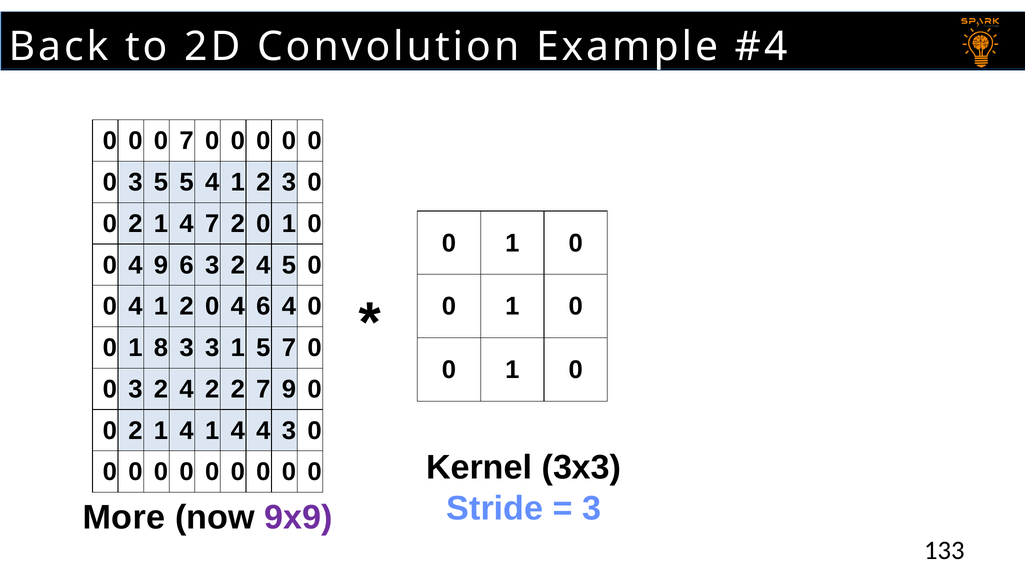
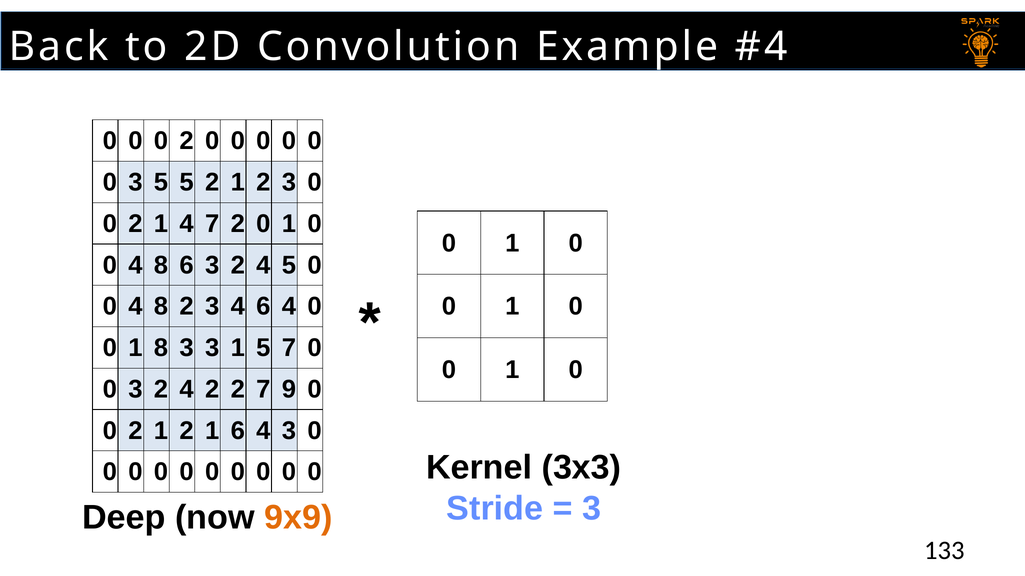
0 0 0 7: 7 -> 2 (187, 141)
5 4: 4 -> 2 (212, 182)
9: 9 -> 8 (161, 265)
1: 1 -> 8 (161, 307)
0: 0 -> 3 (212, 307)
4: 4 -> 2 (187, 431)
4: 4 -> 6 (238, 431)
More: More -> Deep (124, 518)
9x9 colour: purple -> orange (298, 518)
